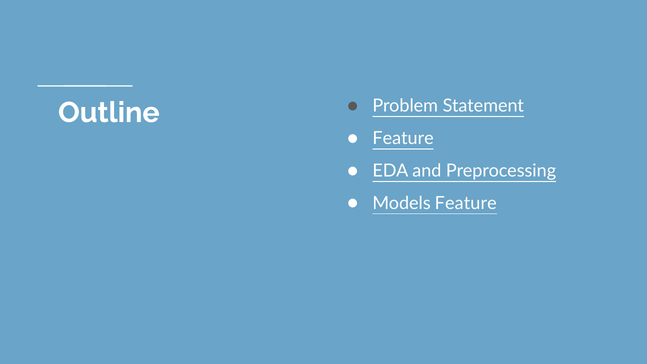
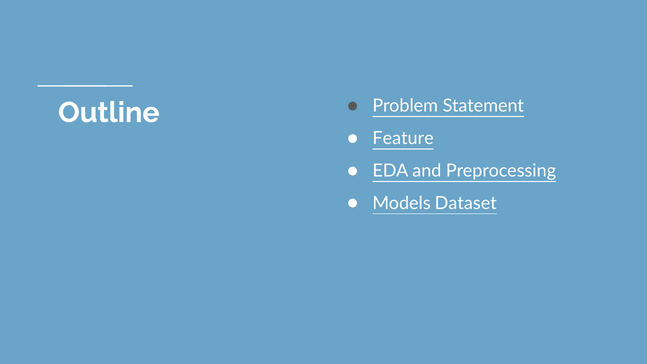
Models Feature: Feature -> Dataset (466, 203)
